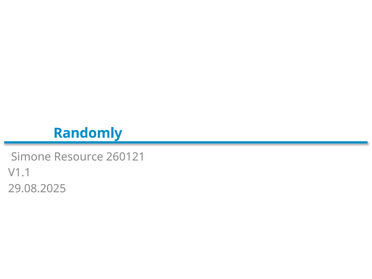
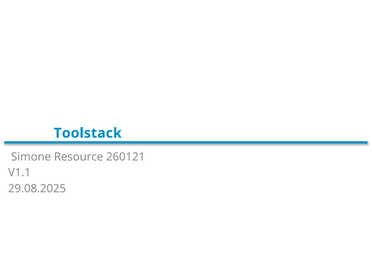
Randomly: Randomly -> Toolstack (88, 133)
